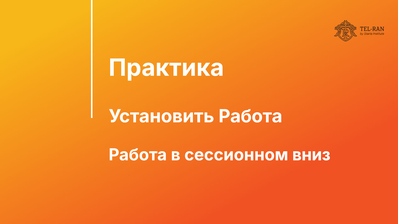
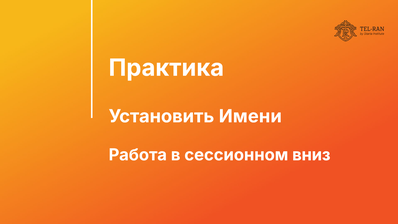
Установить Работа: Работа -> Имени (250, 116)
